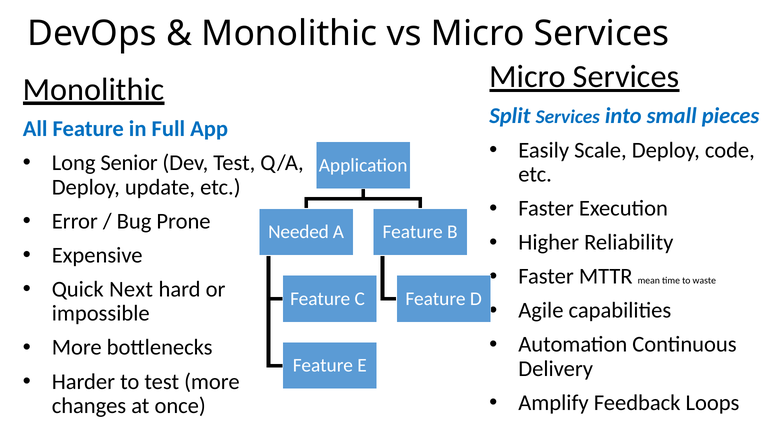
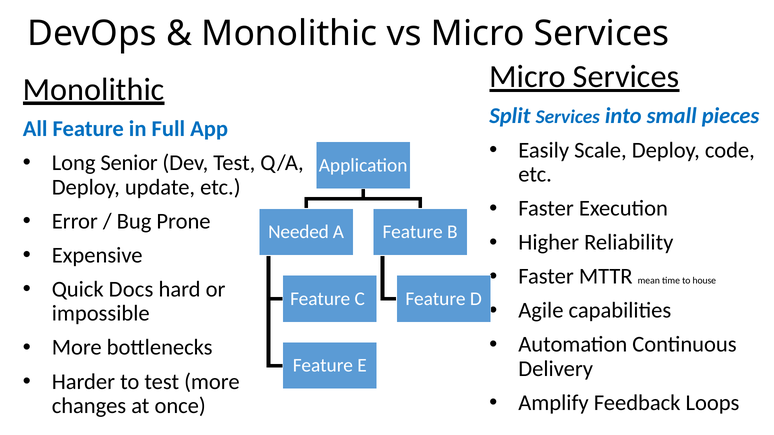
waste: waste -> house (704, 281)
Next: Next -> Docs (131, 289)
